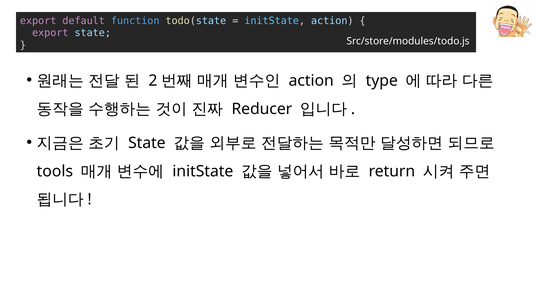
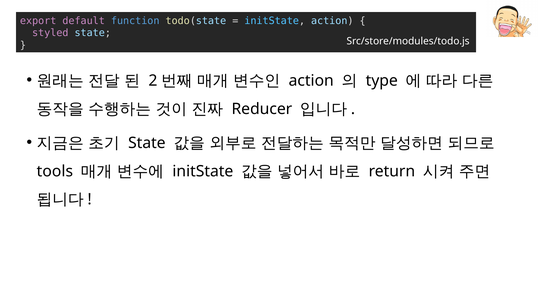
export: export -> styled (50, 33)
